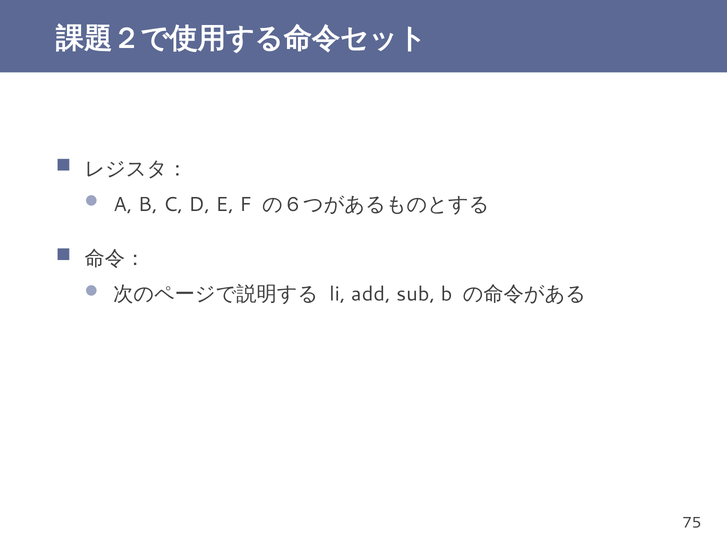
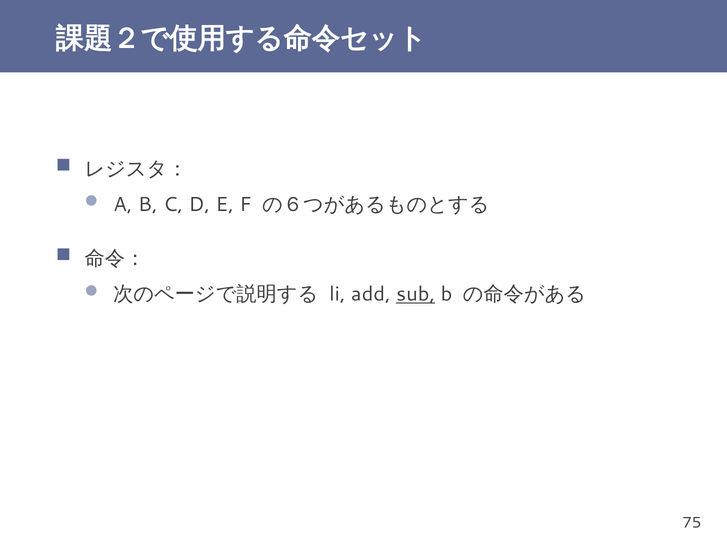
sub underline: none -> present (416, 294)
